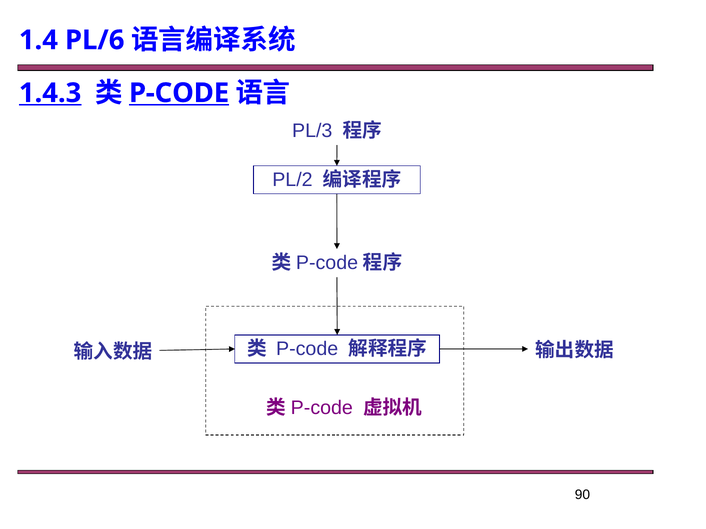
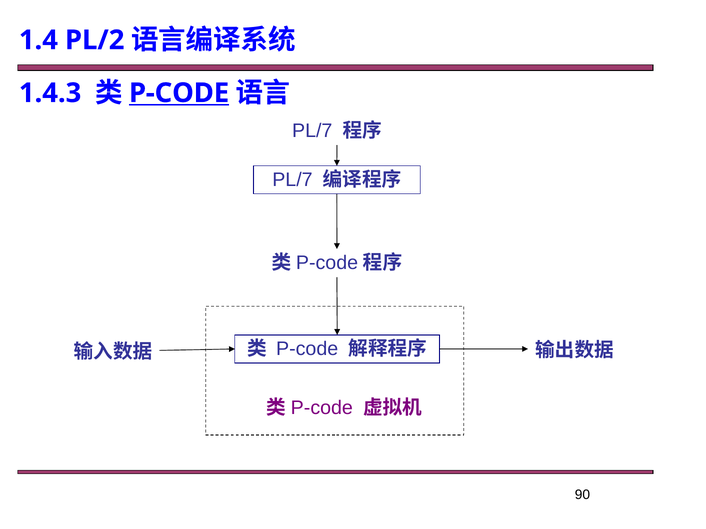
PL/6: PL/6 -> PL/2 (95, 40)
1.4.3 underline: present -> none (50, 93)
PL/3: PL/3 -> PL/7 (312, 131)
PL/2: PL/2 -> PL/7 (292, 180)
